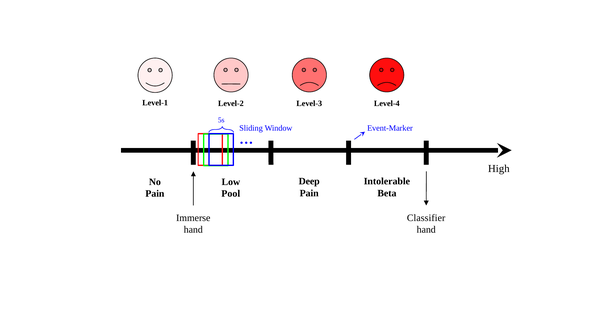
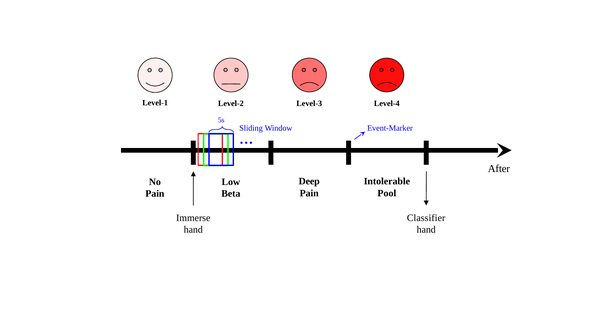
High: High -> After (499, 169)
Beta: Beta -> Pool (387, 193)
Pool: Pool -> Beta (231, 194)
